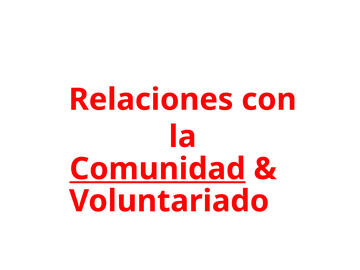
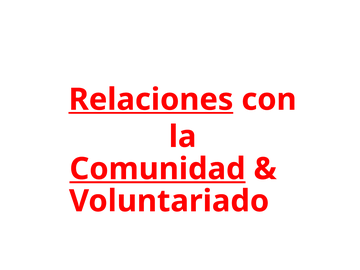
Relaciones underline: none -> present (151, 100)
